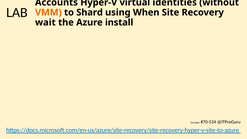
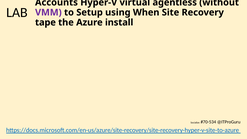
identities: identities -> agentless (175, 2)
VMM colour: orange -> purple (48, 12)
Shard: Shard -> Setup (90, 12)
wait: wait -> tape (45, 22)
